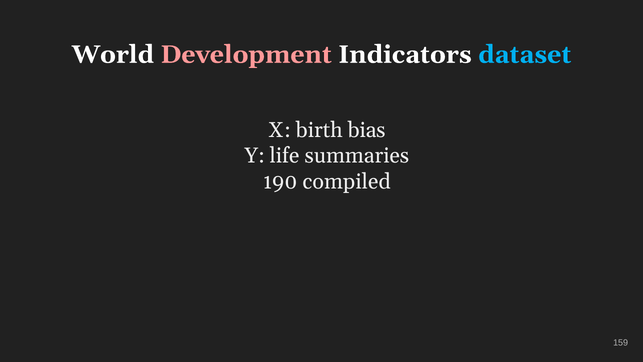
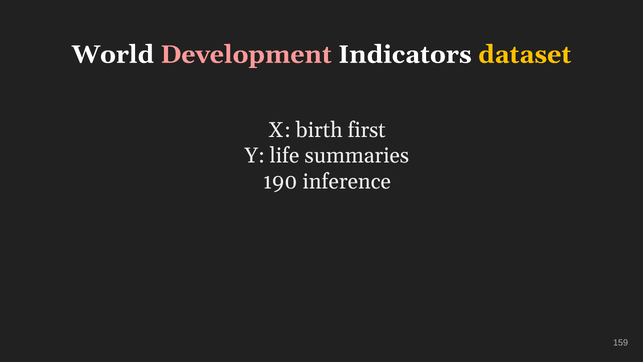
dataset colour: light blue -> yellow (525, 54)
bias: bias -> first (367, 130)
compiled: compiled -> inference (347, 181)
